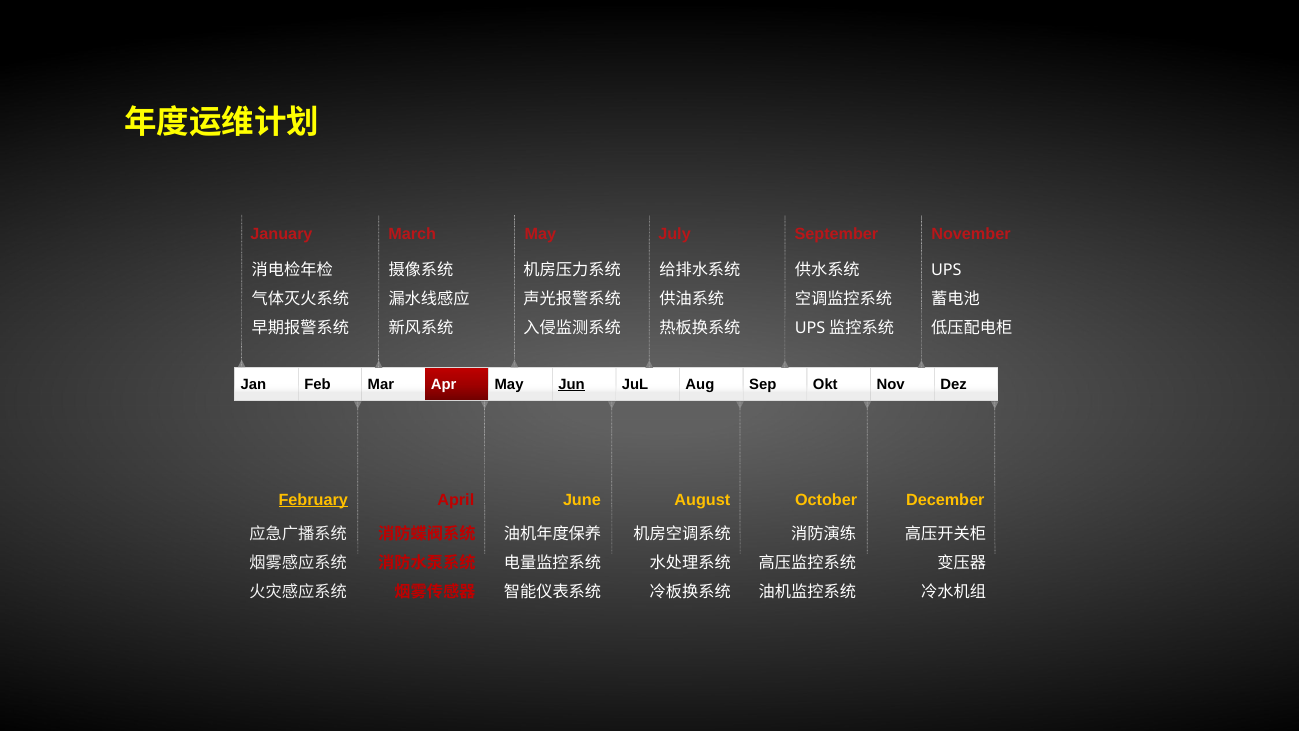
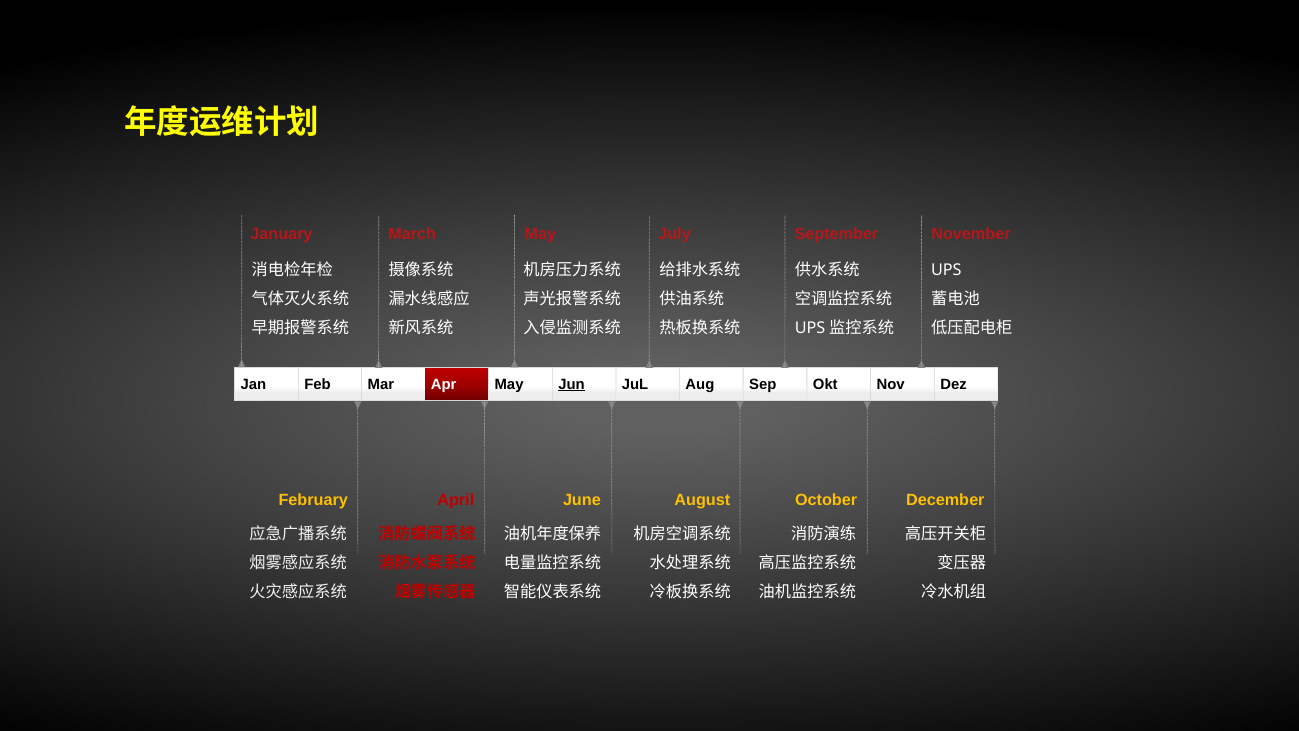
February underline: present -> none (313, 500)
